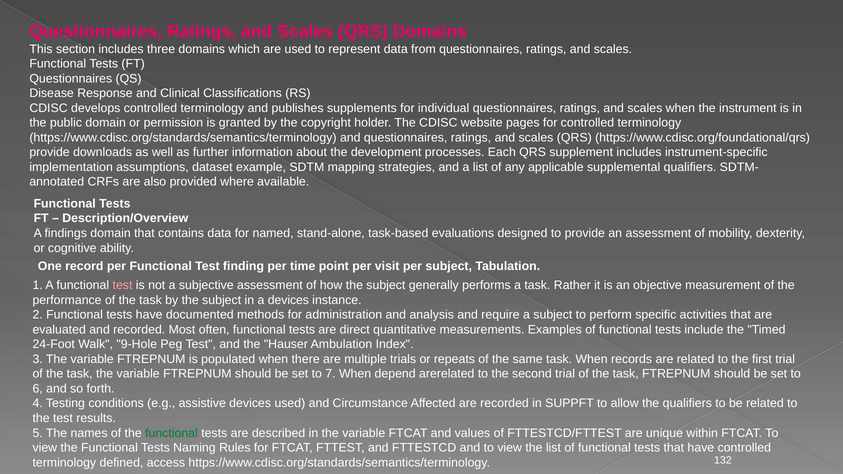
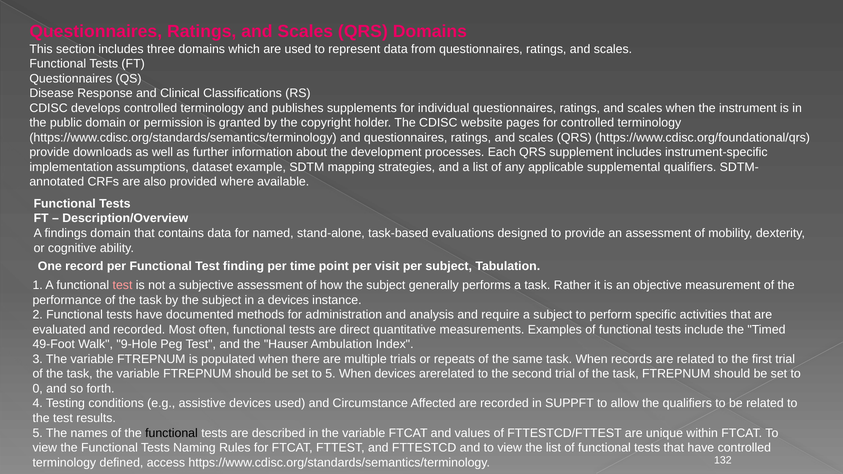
24-Foot: 24-Foot -> 49-Foot (54, 345)
to 7: 7 -> 5 (330, 374)
When depend: depend -> devices (395, 374)
6: 6 -> 0 (38, 389)
functional colour: green -> black (171, 433)
